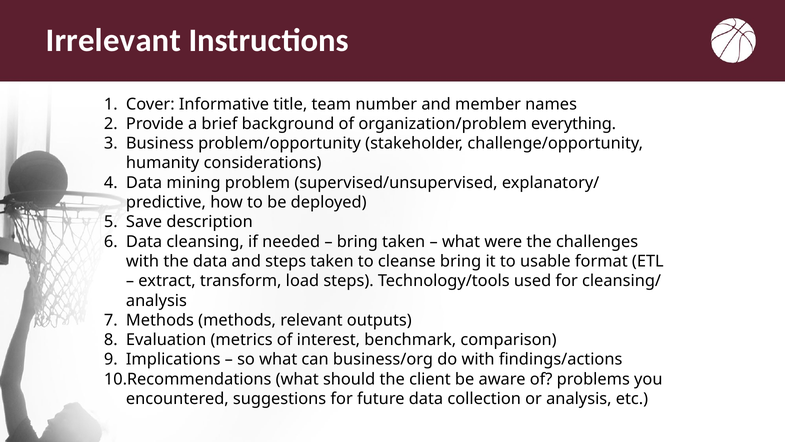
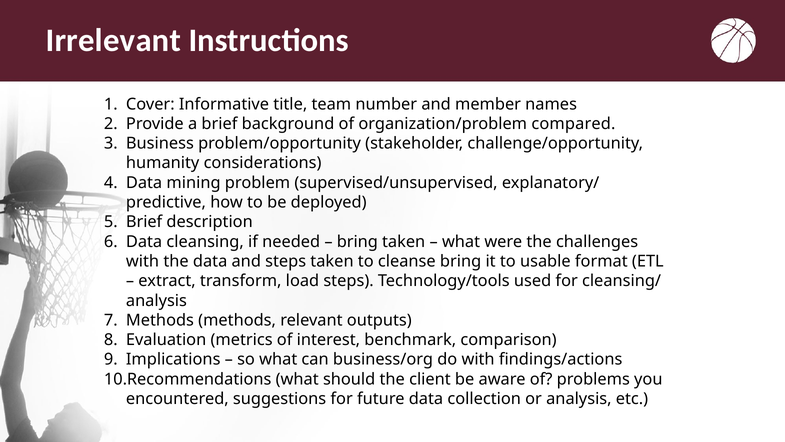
everything: everything -> compared (573, 124)
Save: Save -> Brief (144, 222)
